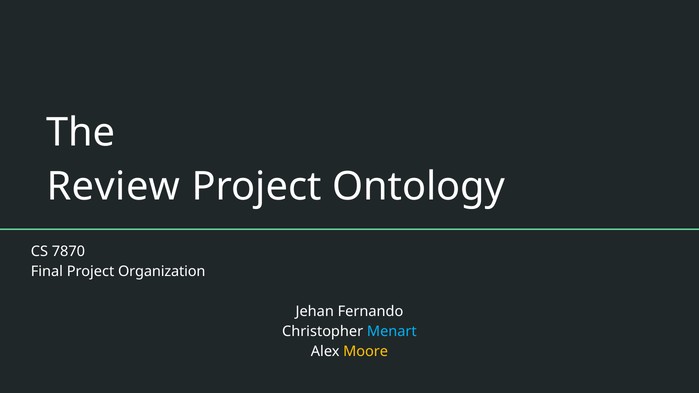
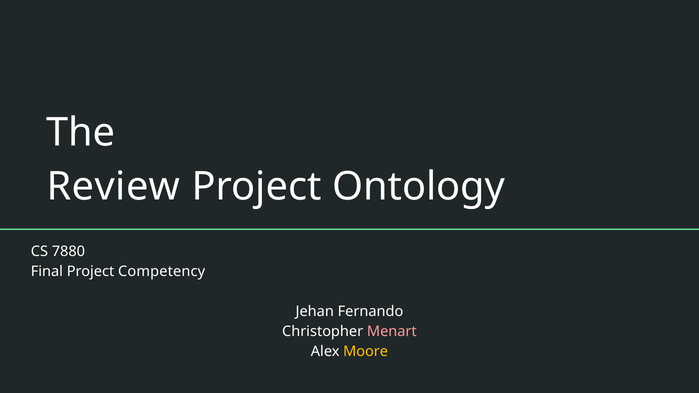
7870: 7870 -> 7880 (68, 252)
Organization: Organization -> Competency (162, 272)
Menart colour: light blue -> pink (392, 331)
